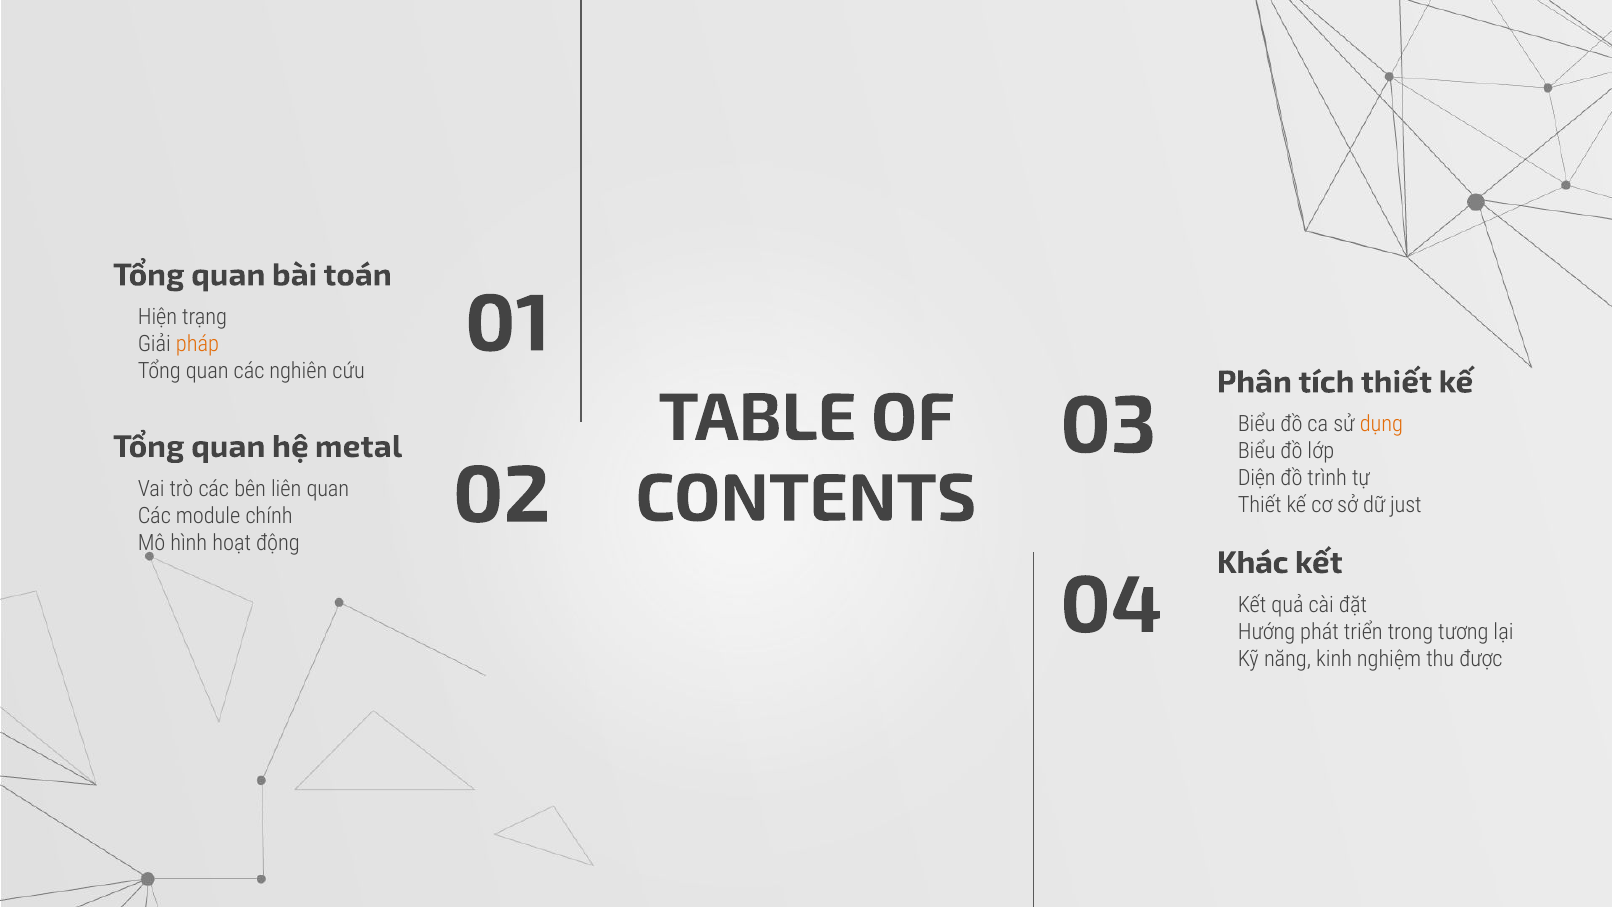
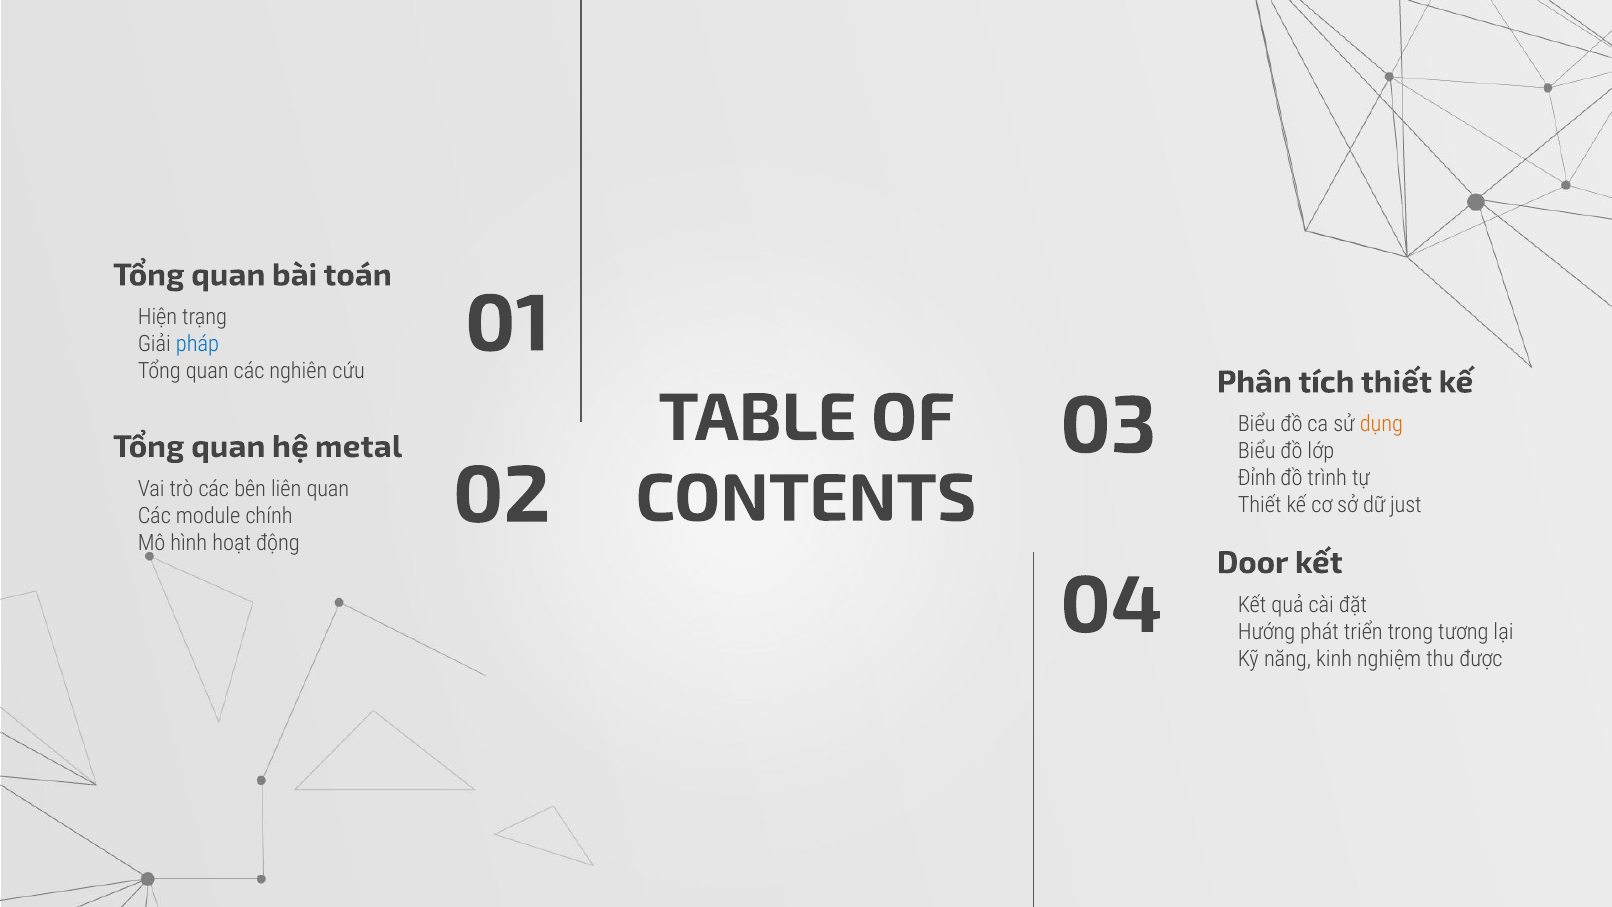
pháp colour: orange -> blue (197, 344)
Diện: Diện -> Đỉnh (1257, 478)
Khác: Khác -> Door (1253, 562)
